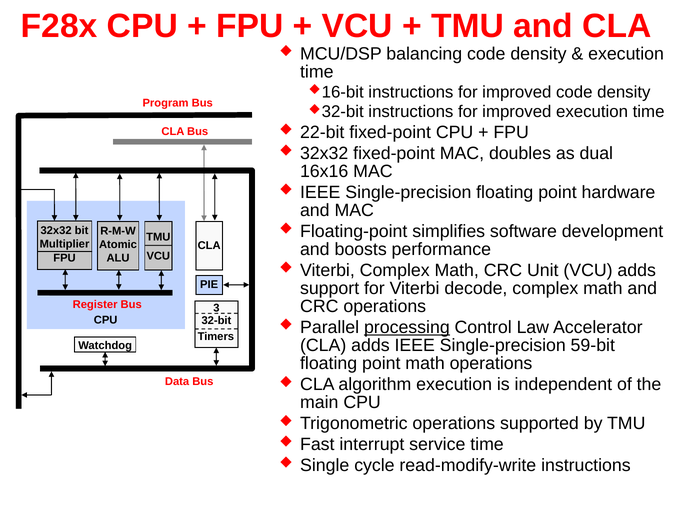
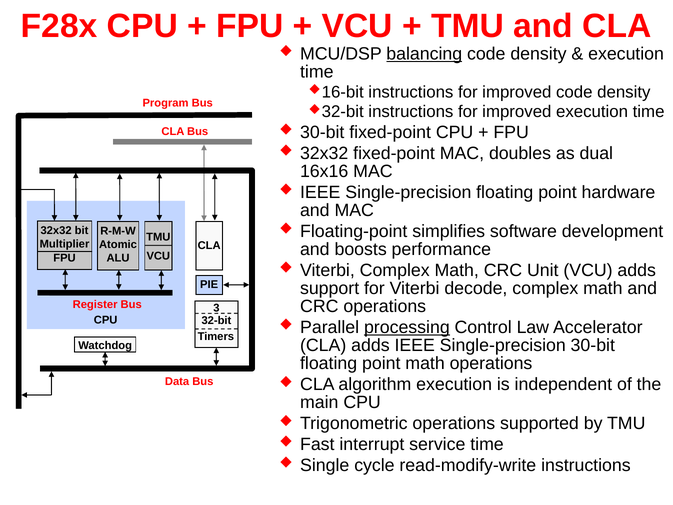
balancing underline: none -> present (424, 54)
22-bit: 22-bit -> 30-bit (322, 132)
Single-precision 59-bit: 59-bit -> 30-bit (593, 345)
